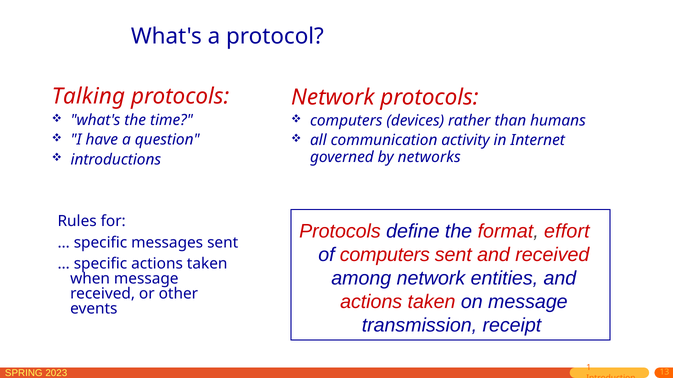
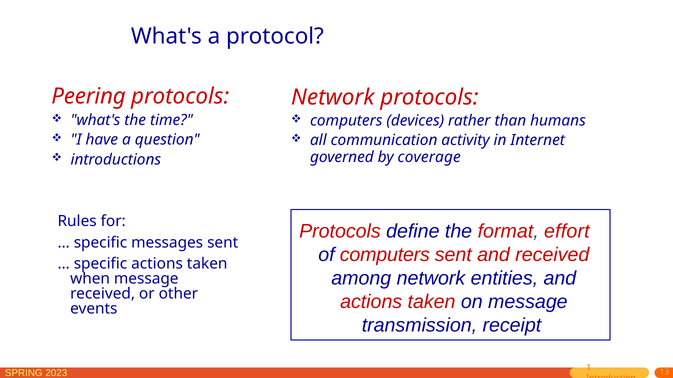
Talking: Talking -> Peering (89, 97)
networks: networks -> coverage (429, 157)
